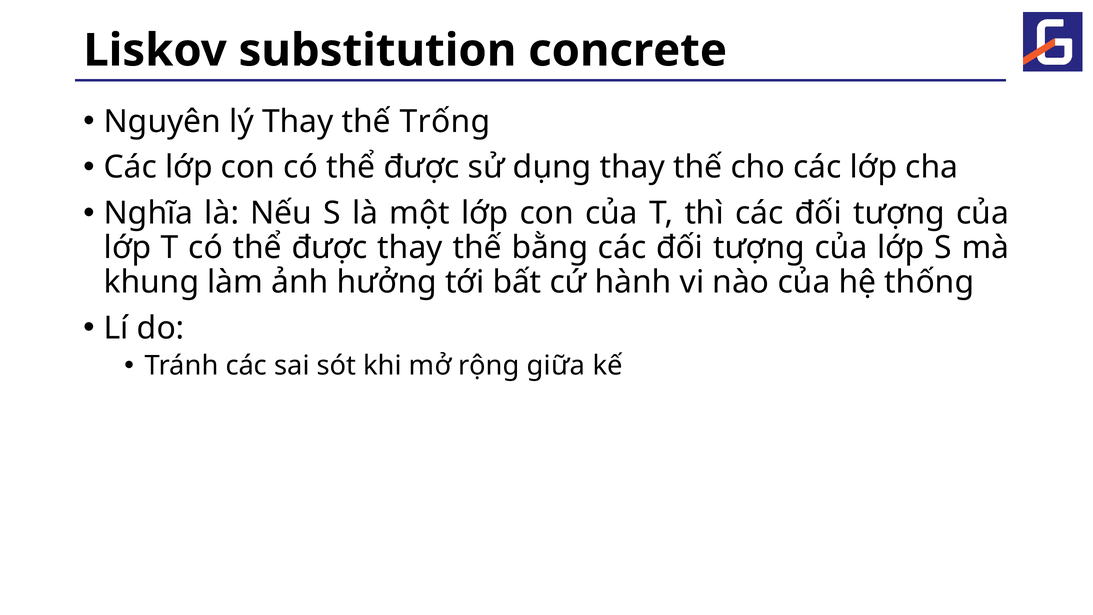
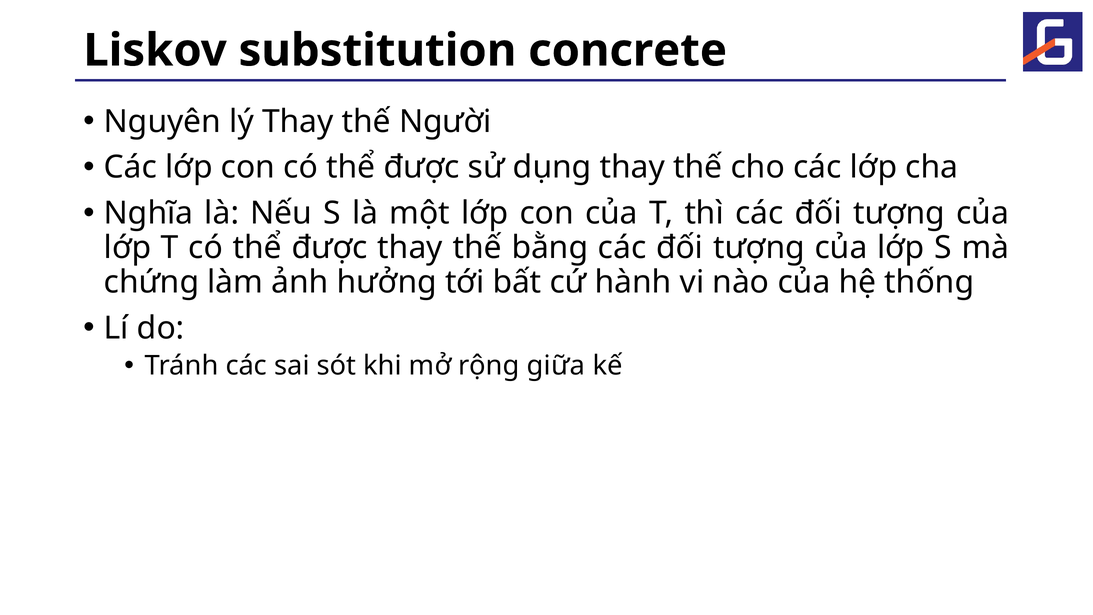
Trống: Trống -> Người (445, 122)
khung: khung -> chứng (151, 282)
